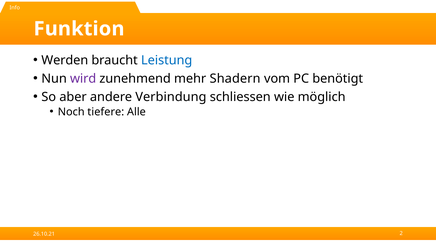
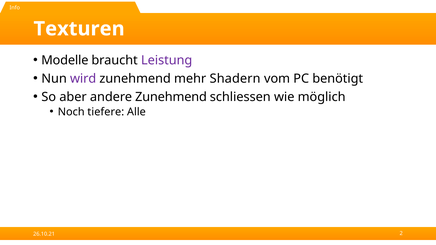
Funktion: Funktion -> Texturen (79, 29)
Werden: Werden -> Modelle (65, 60)
Leistung colour: blue -> purple (167, 60)
andere Verbindung: Verbindung -> Zunehmend (171, 97)
